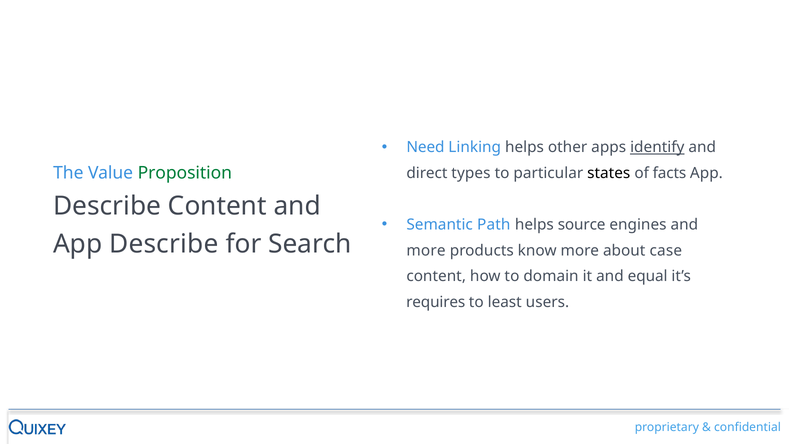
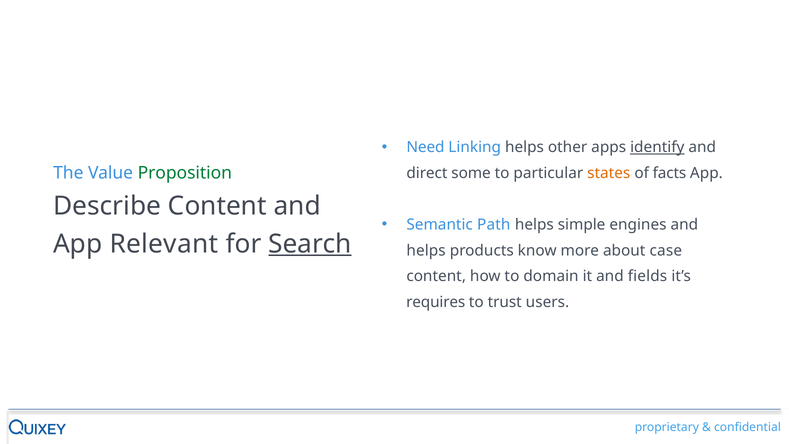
types: types -> some (471, 173)
states colour: black -> orange (609, 173)
source: source -> simple (582, 225)
App Describe: Describe -> Relevant (164, 244)
Search underline: none -> present (310, 244)
more: more -> helps (426, 250)
equal: equal -> fields (648, 276)
least: least -> trust (505, 302)
